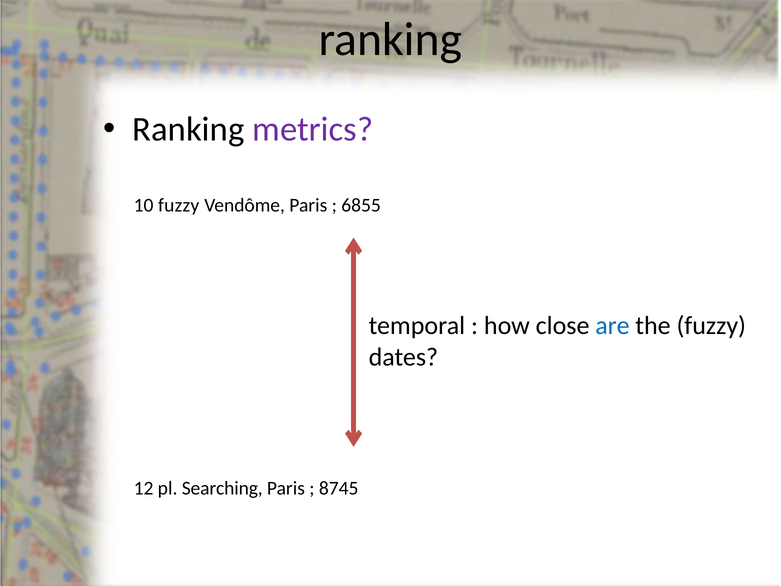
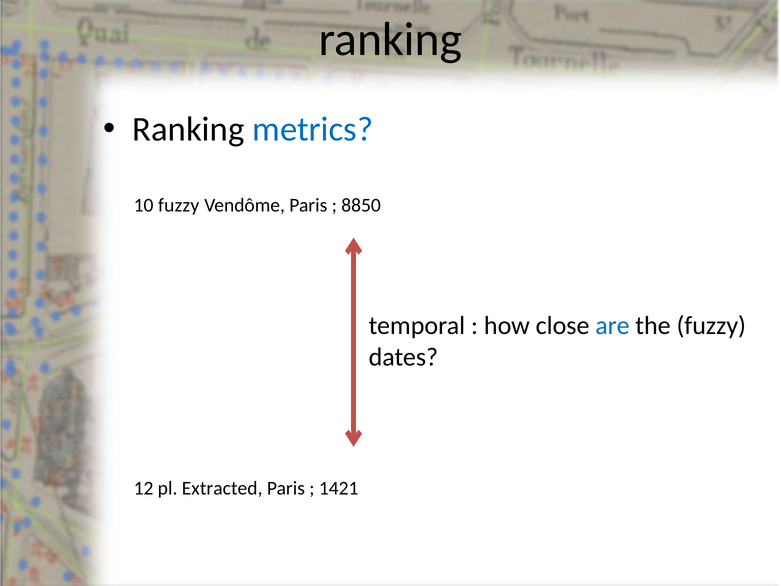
metrics colour: purple -> blue (313, 129)
6855: 6855 -> 8850 (361, 205)
Searching: Searching -> Extracted (222, 488)
8745: 8745 -> 1421 (339, 488)
